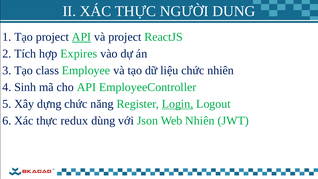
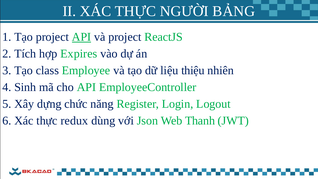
DUNG: DUNG -> BẢNG (234, 11)
liệu chức: chức -> thiệu (193, 70)
Login underline: present -> none (178, 104)
Web Nhiên: Nhiên -> Thanh (200, 120)
